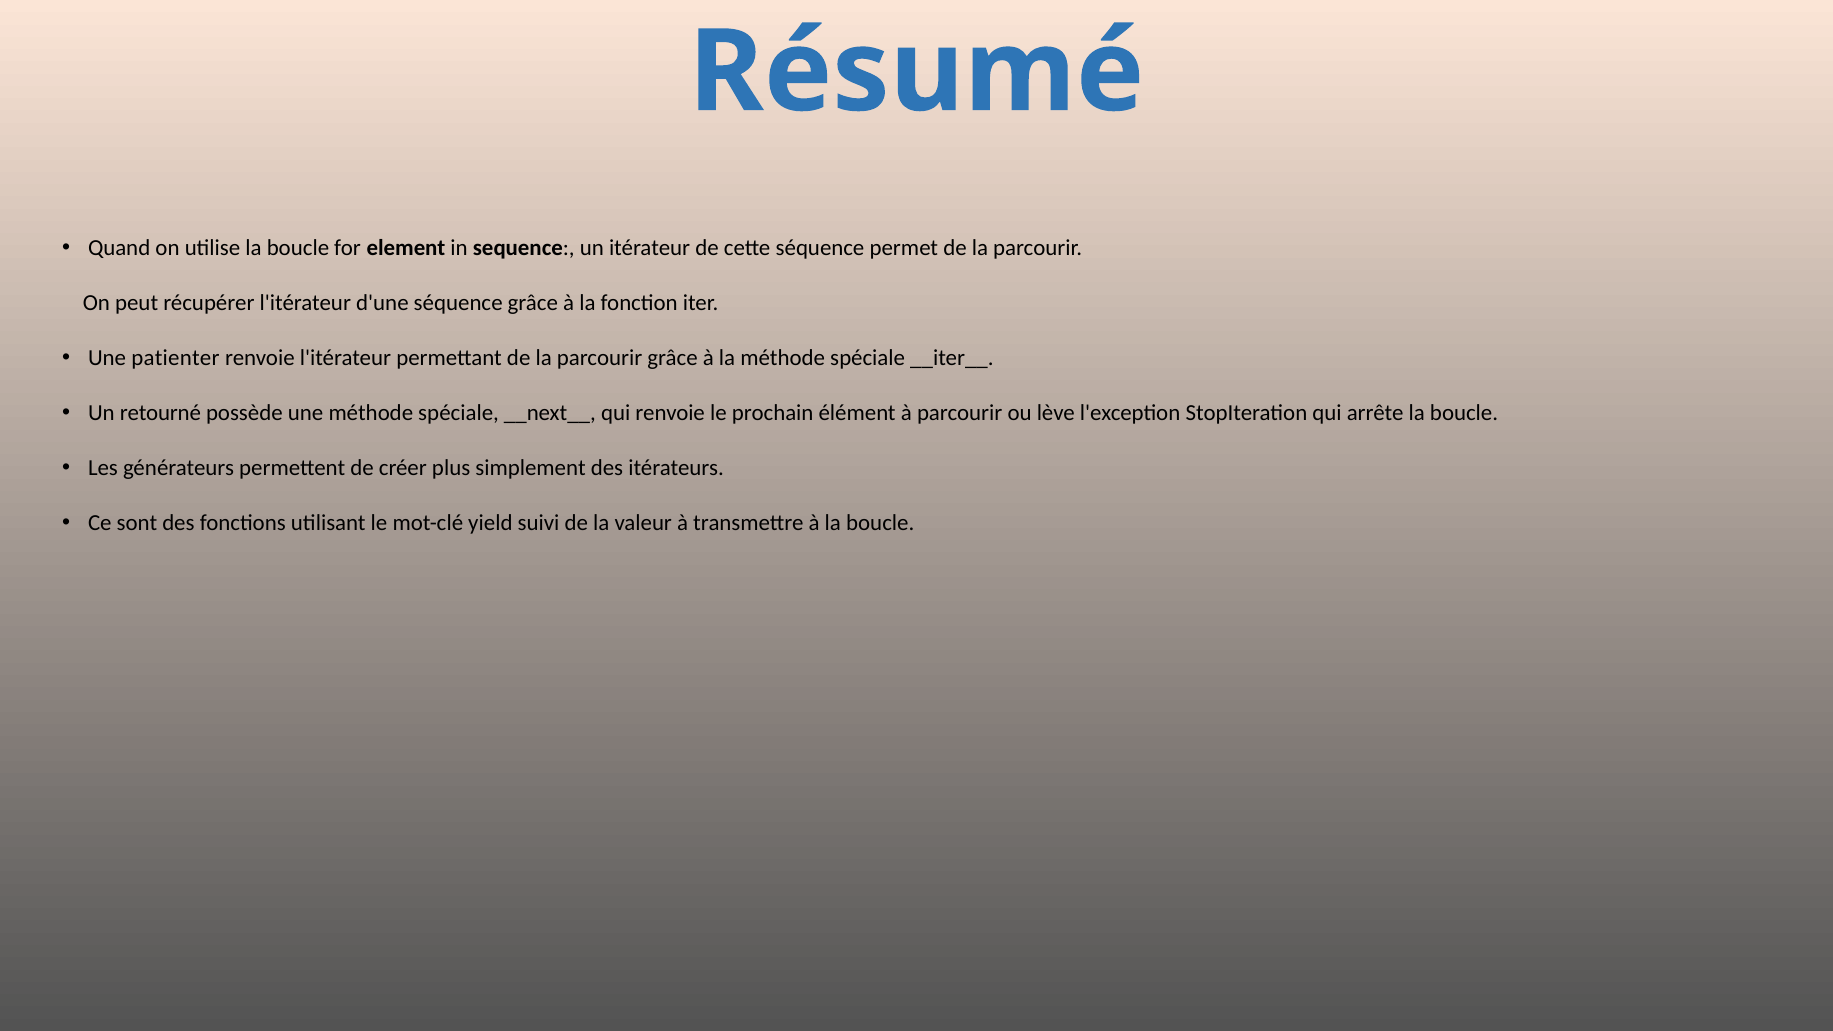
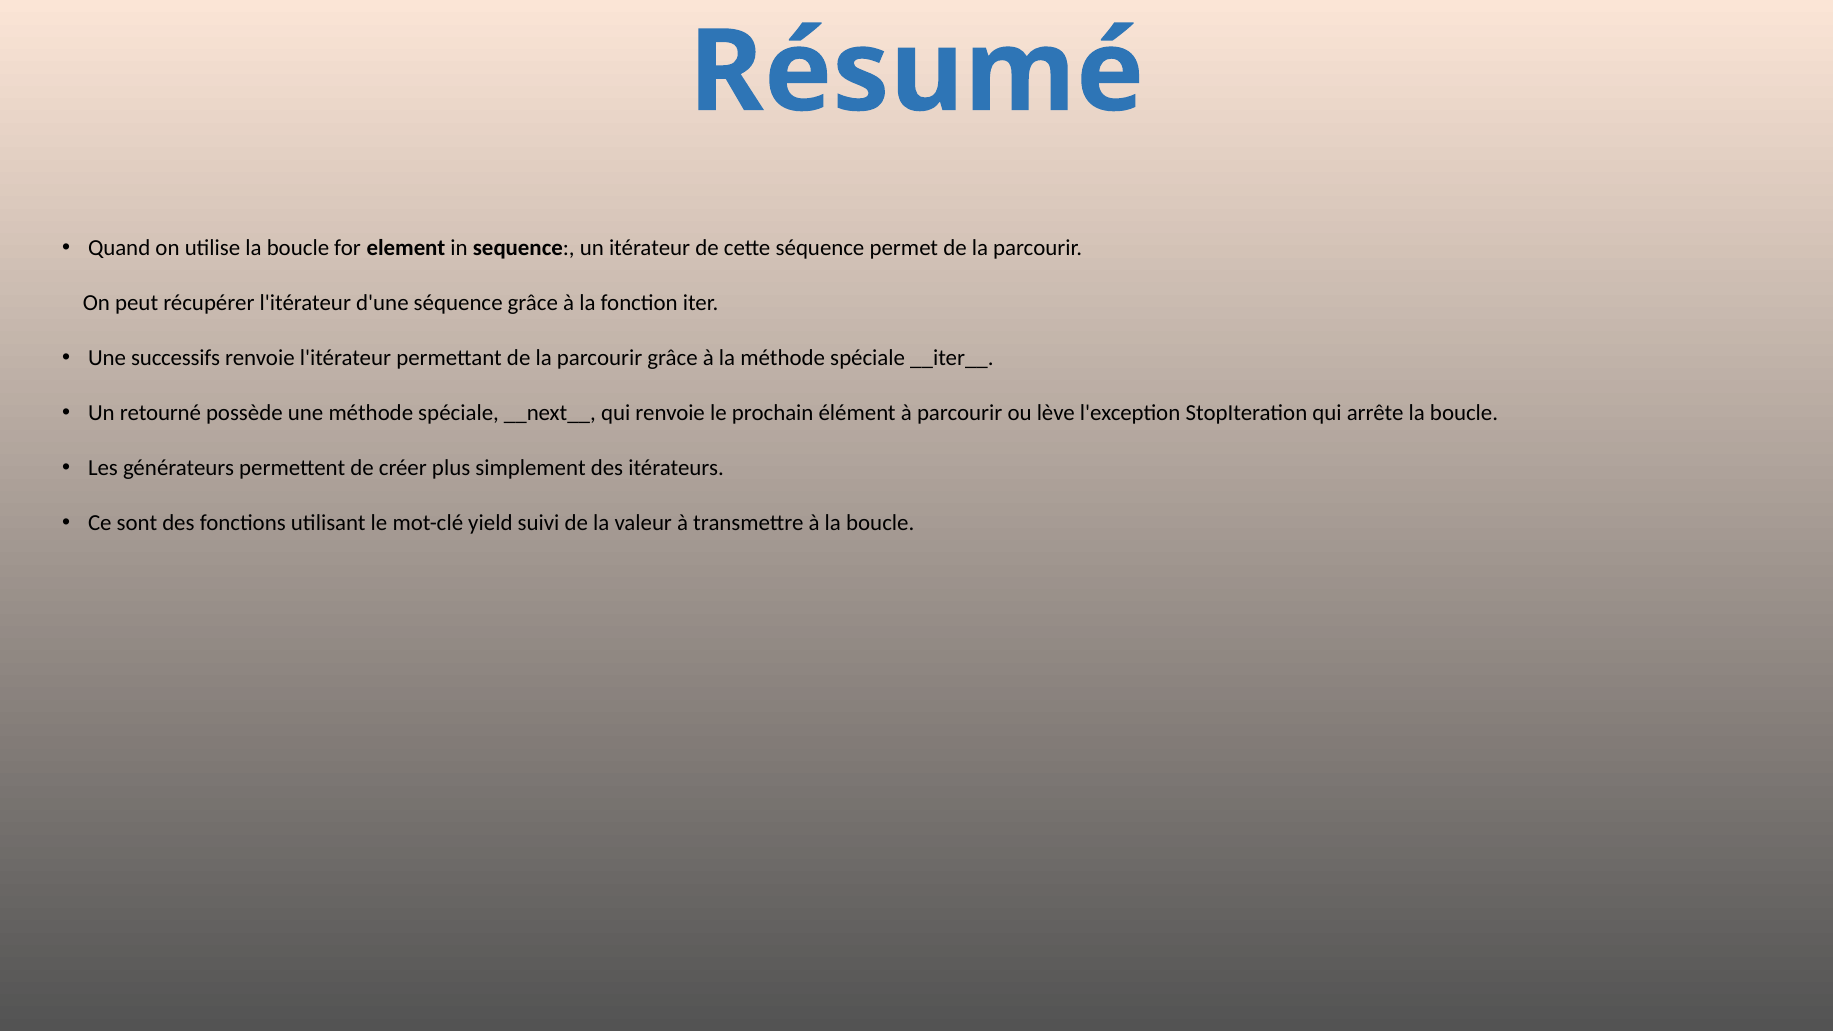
patienter: patienter -> successifs (176, 358)
